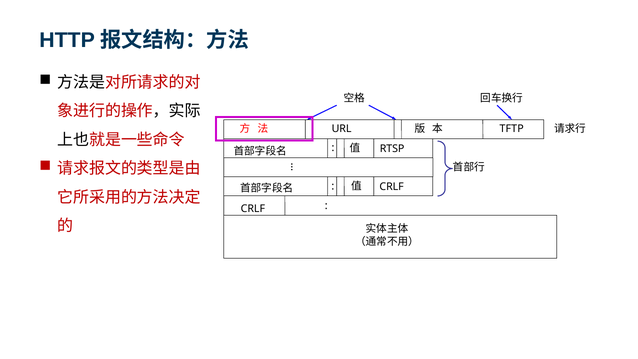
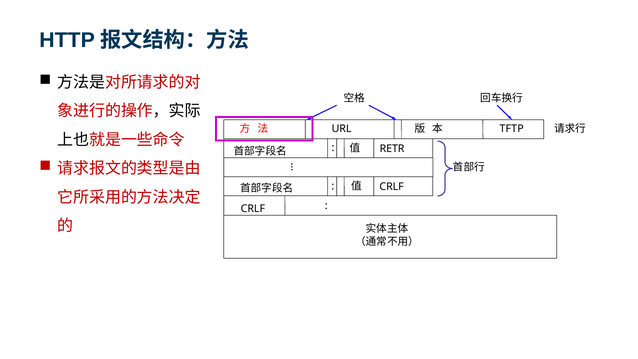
RTSP: RTSP -> RETR (392, 149)
